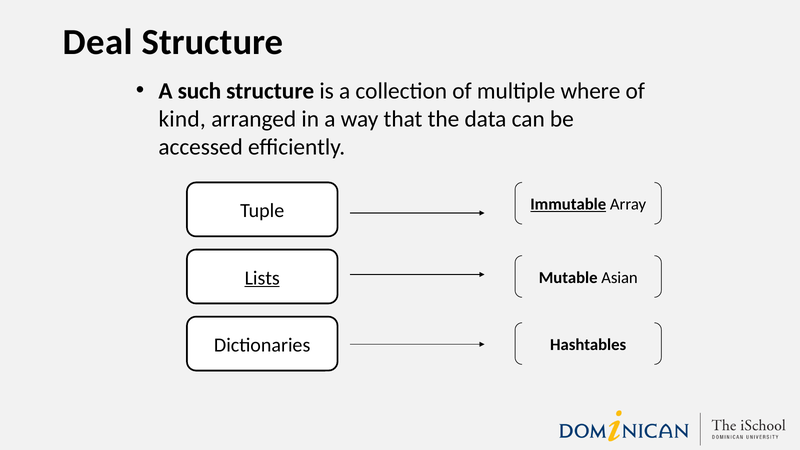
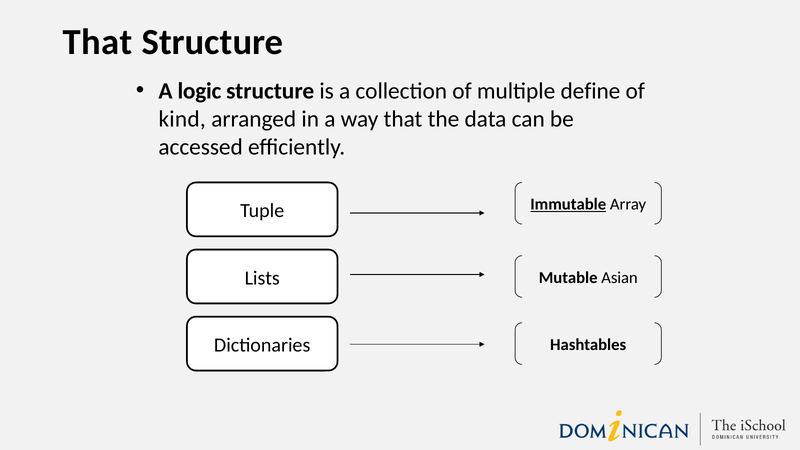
Deal: Deal -> That (98, 42)
such: such -> logic (199, 91)
where: where -> define (590, 91)
Lists underline: present -> none (262, 278)
